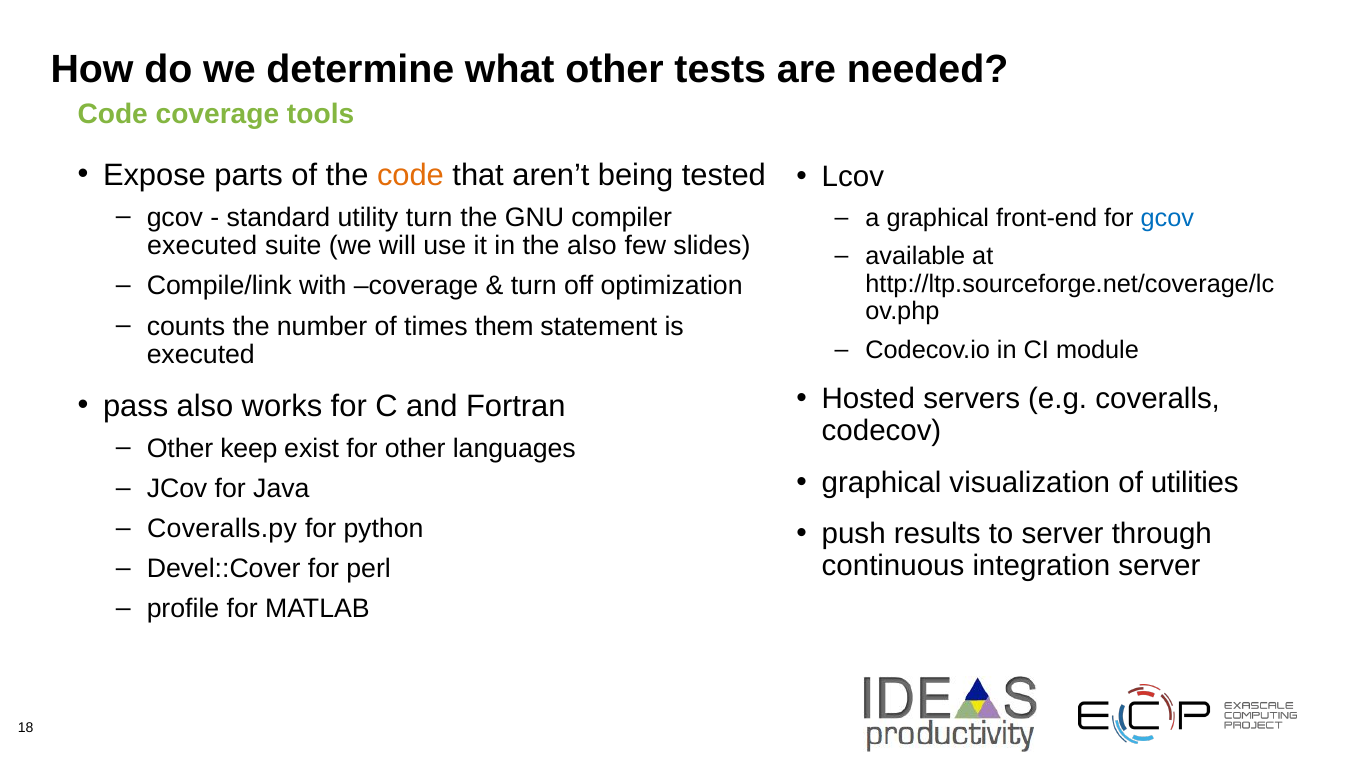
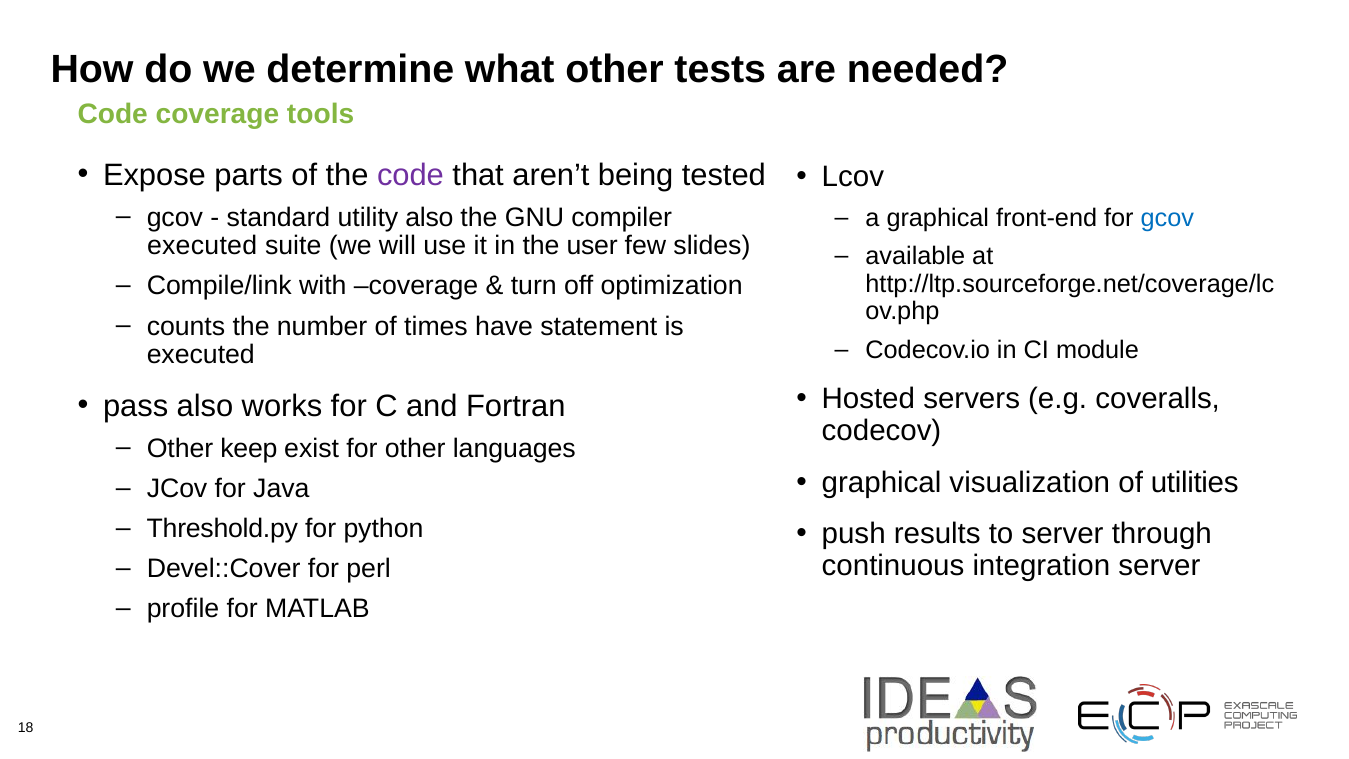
code colour: orange -> purple (410, 175)
utility turn: turn -> also (429, 217)
the also: also -> user (592, 246)
them: them -> have (504, 326)
Coveralls.py: Coveralls.py -> Threshold.py (222, 528)
